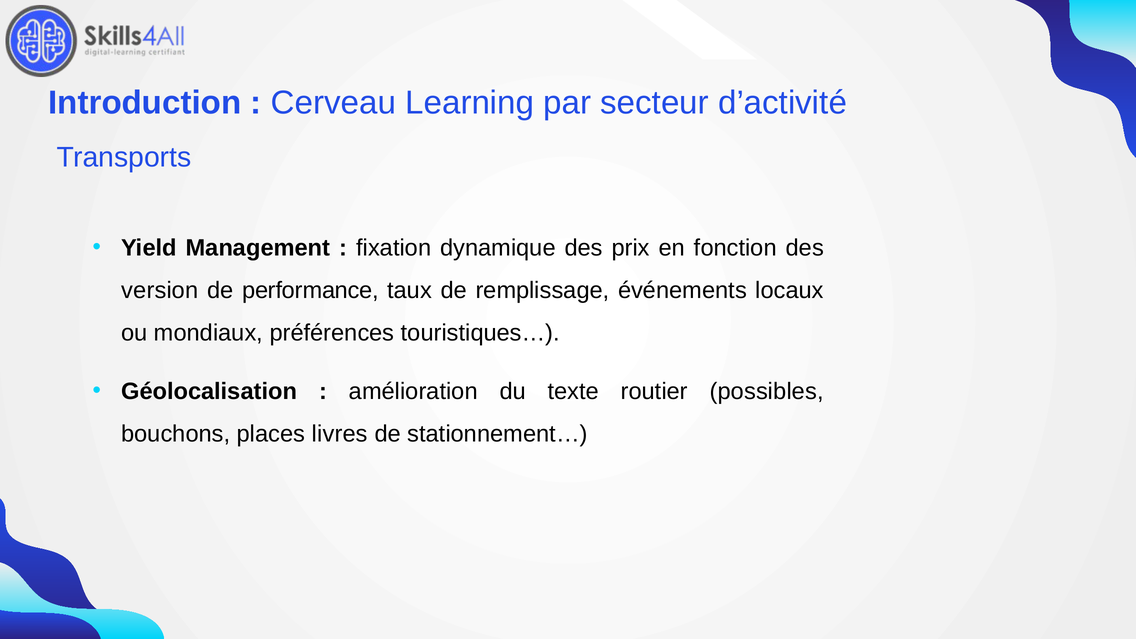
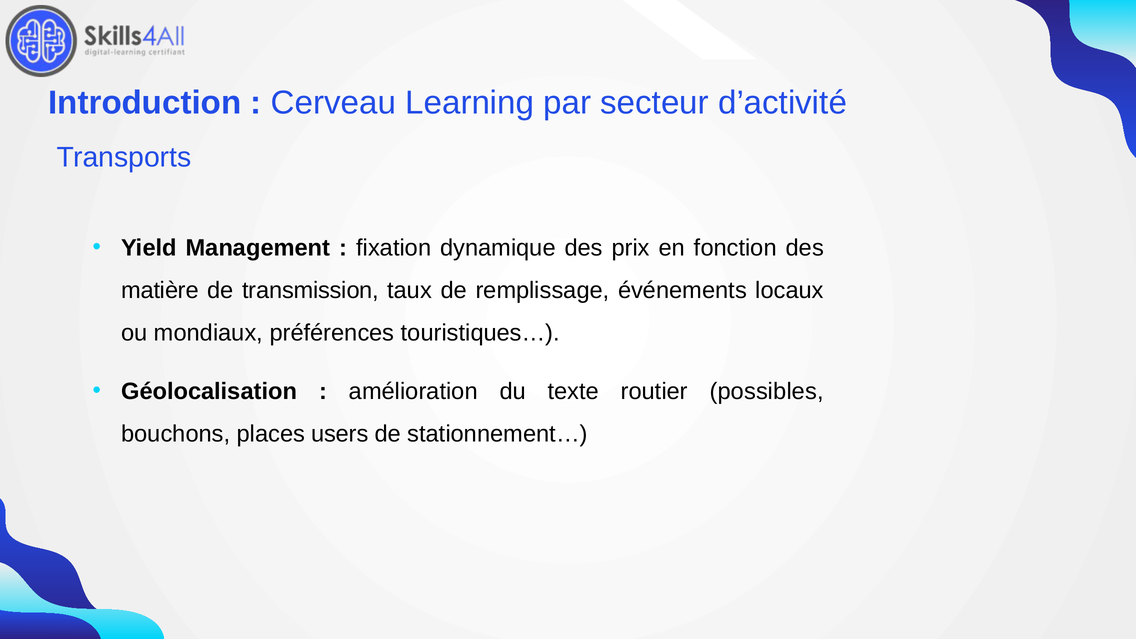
version: version -> matière (160, 290)
performance: performance -> transmission (311, 290)
livres: livres -> users (340, 434)
